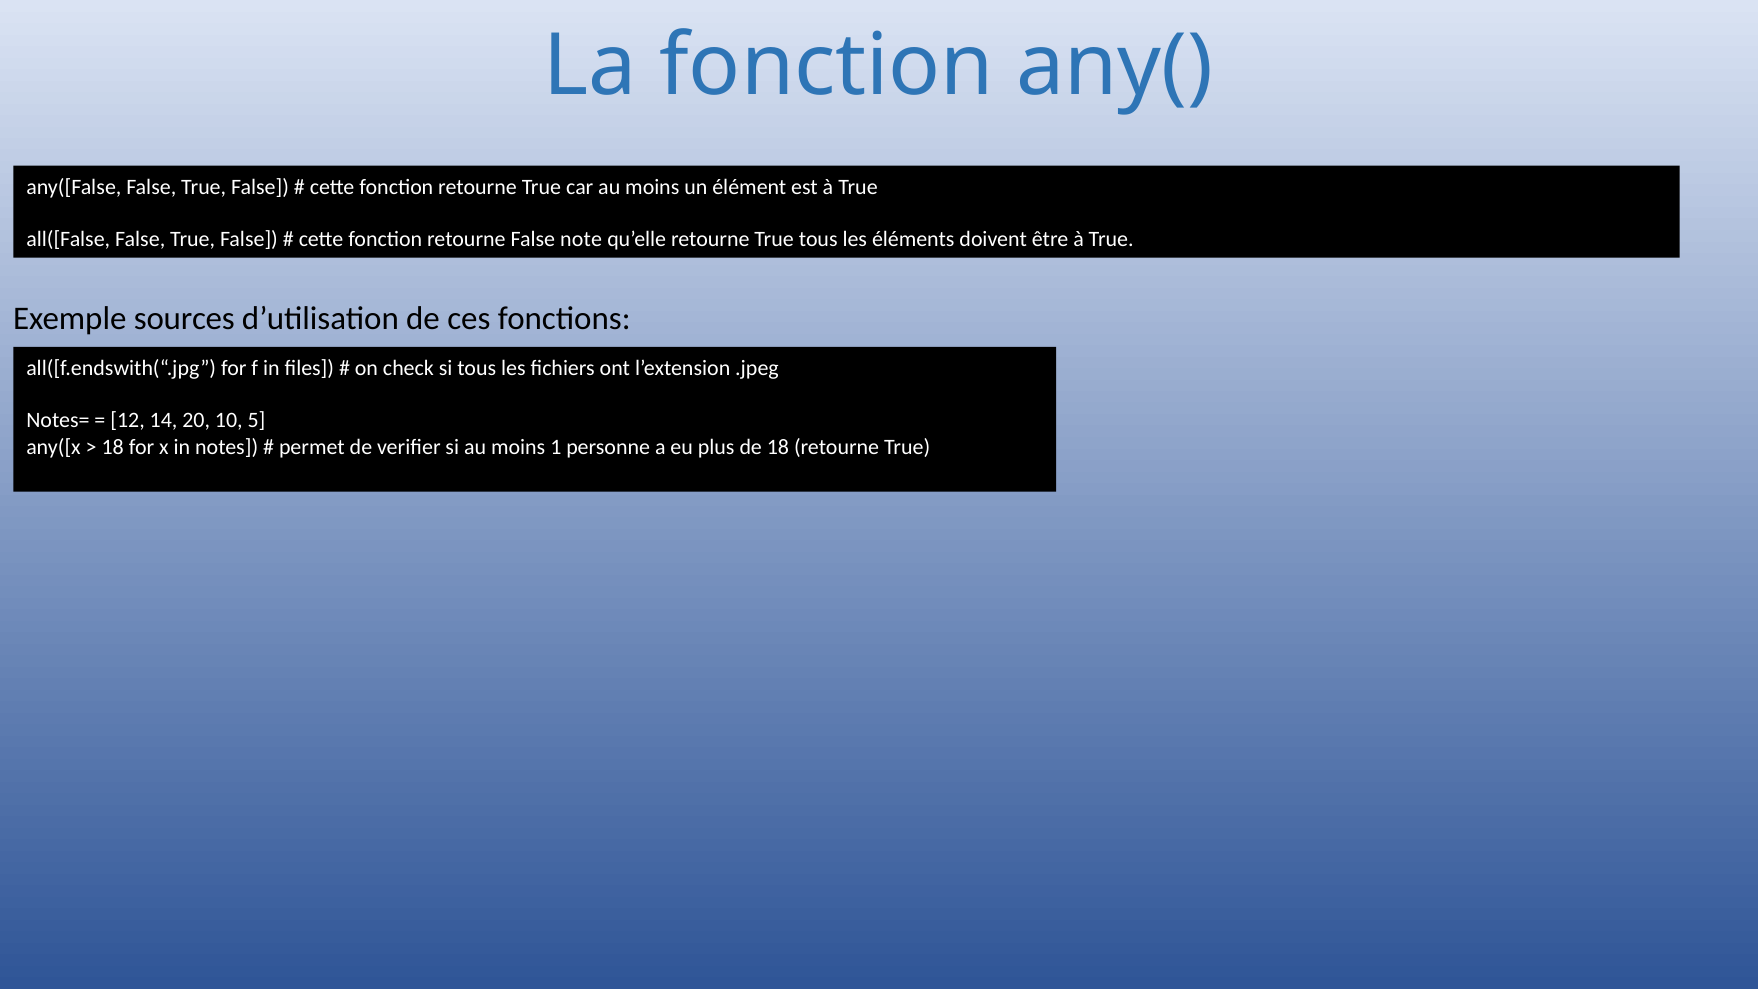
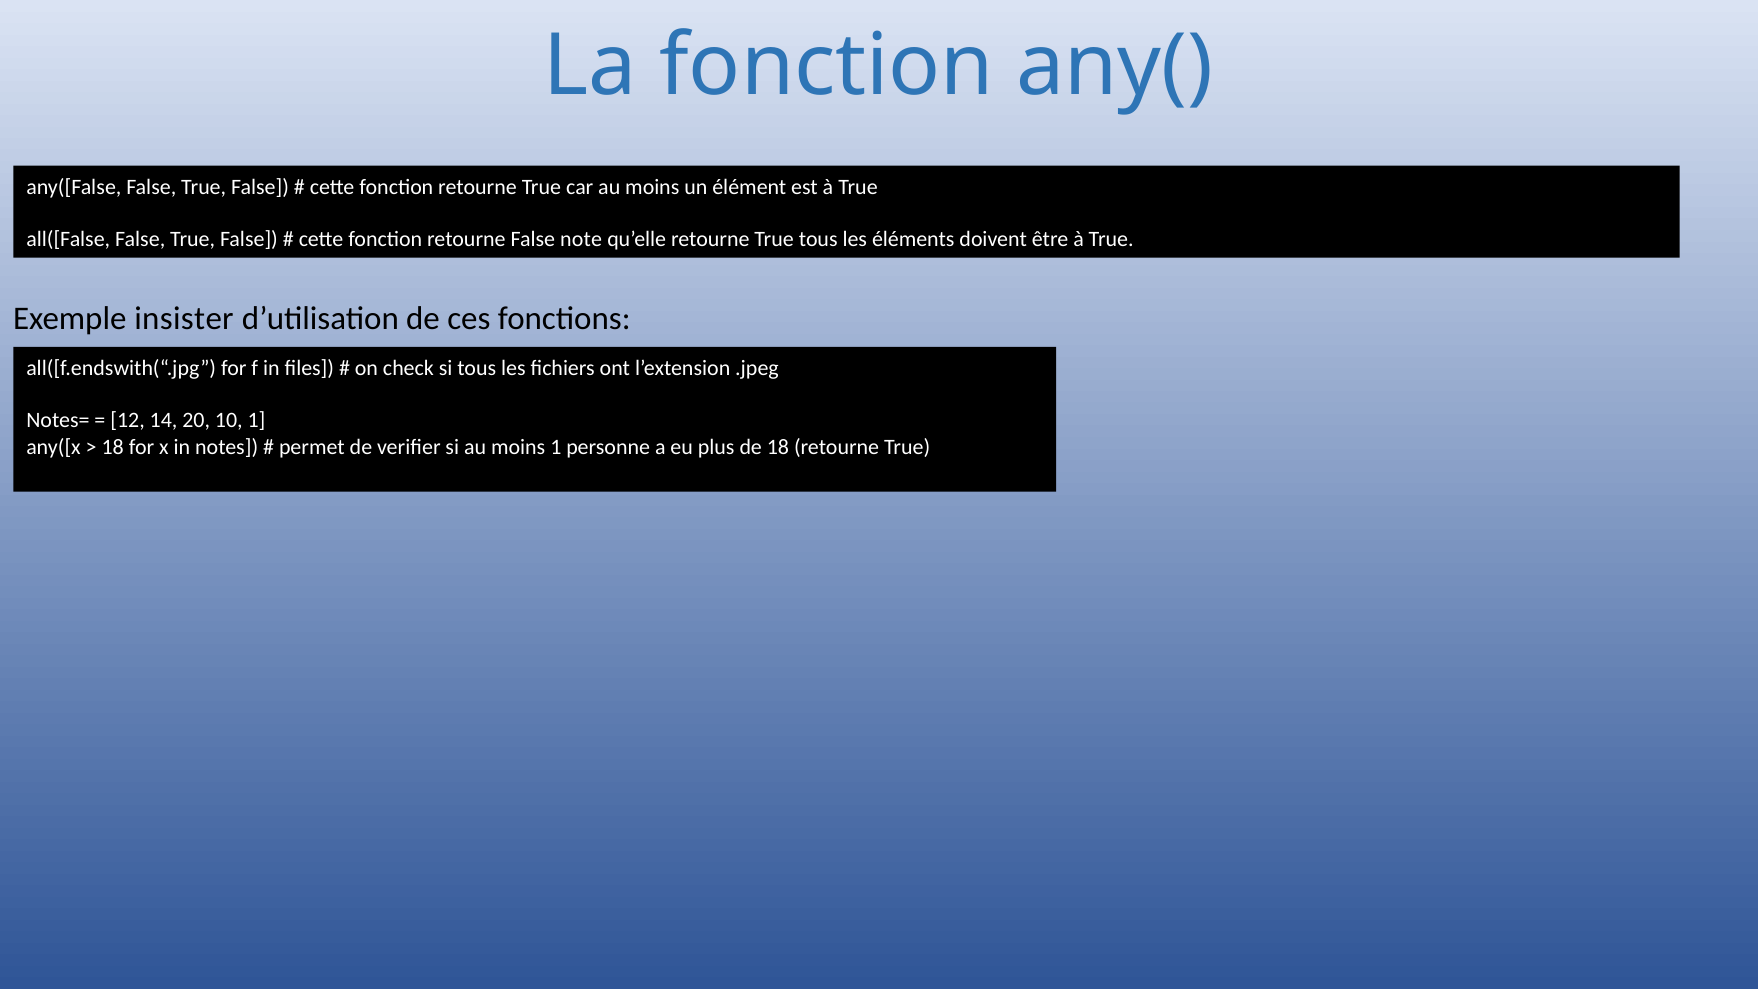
sources: sources -> insister (184, 319)
10 5: 5 -> 1 (256, 421)
